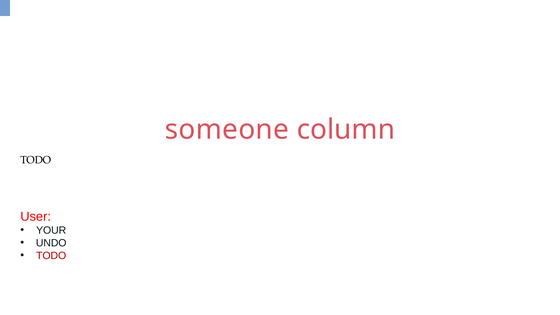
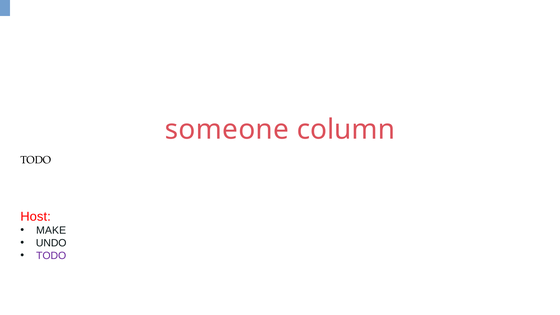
User: User -> Host (36, 217)
YOUR: YOUR -> MAKE (51, 230)
TODO colour: red -> purple (51, 256)
